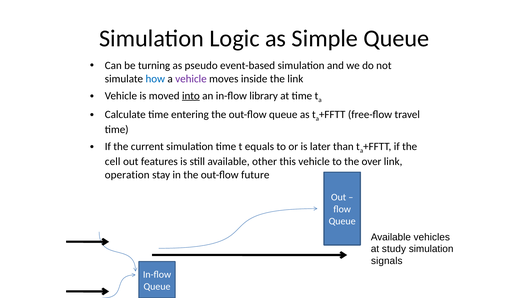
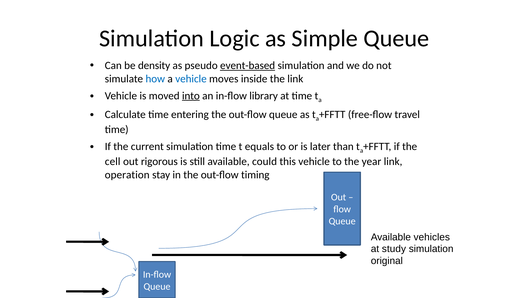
turning: turning -> density (154, 66)
event-based underline: none -> present (248, 66)
vehicle colour: purple -> blue (191, 79)
features: features -> rigorous (159, 161)
other: other -> could (265, 161)
over: over -> year (371, 161)
future: future -> timing (255, 175)
signals: signals -> original (387, 261)
